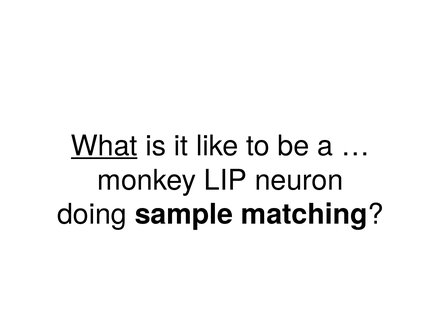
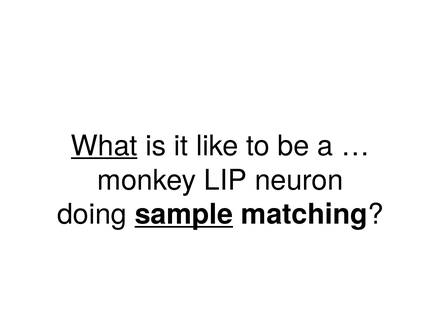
sample underline: none -> present (184, 215)
